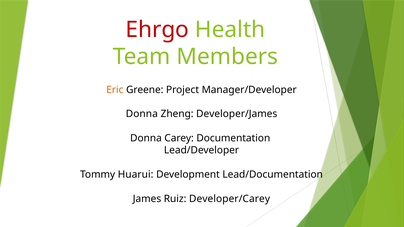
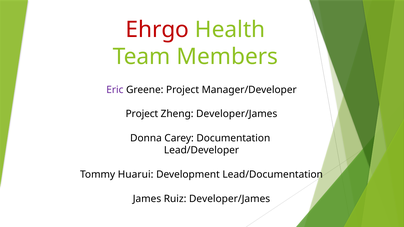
Eric colour: orange -> purple (115, 90)
Donna: Donna -> Project (142, 114)
Ruiz Developer/Carey: Developer/Carey -> Developer/James (230, 199)
